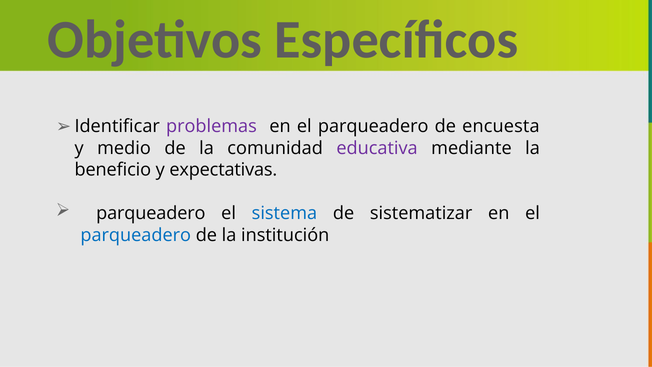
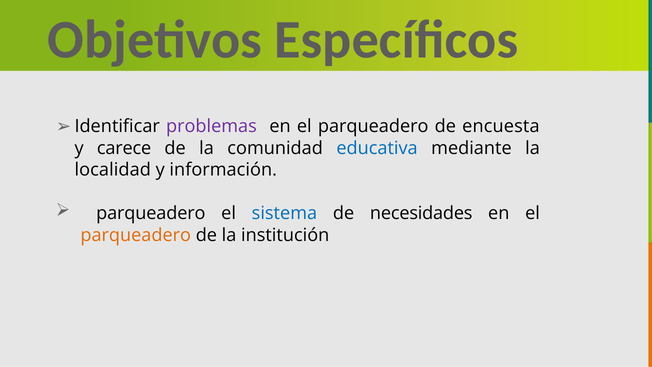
medio: medio -> carece (124, 148)
educativa colour: purple -> blue (377, 148)
beneficio: beneficio -> localidad (113, 170)
expectativas: expectativas -> información (223, 170)
sistematizar: sistematizar -> necesidades (421, 213)
parqueadero colour: blue -> orange (136, 235)
